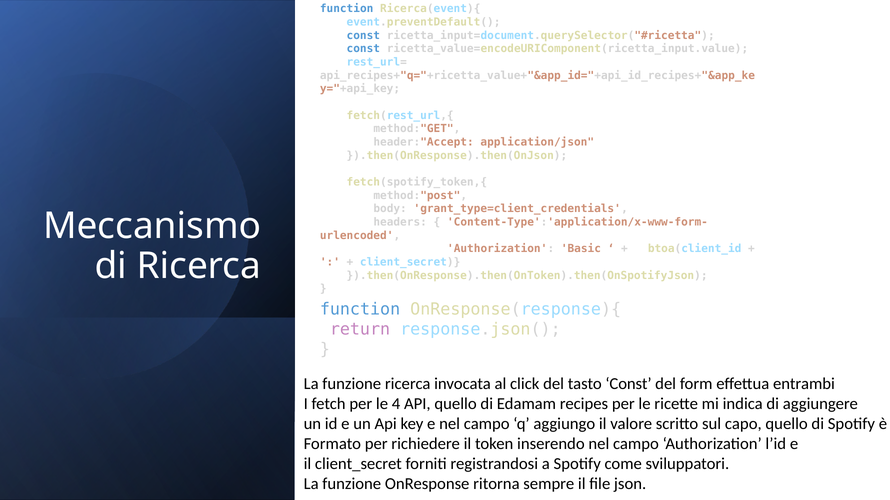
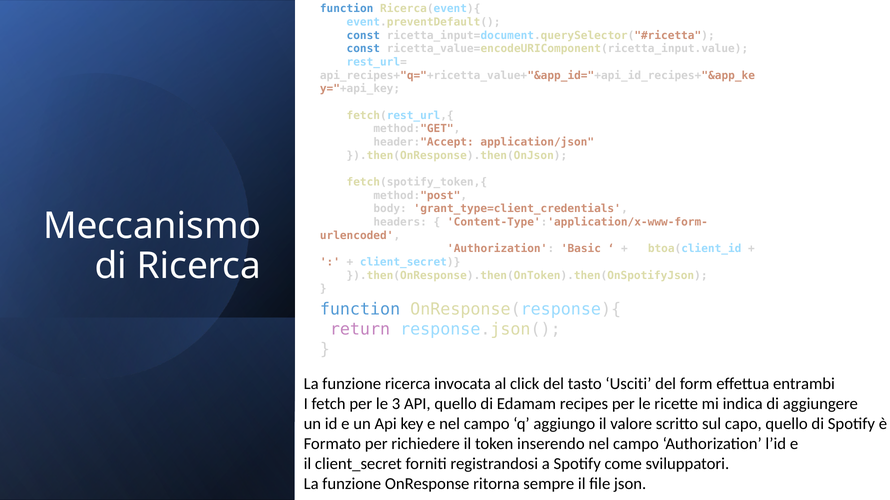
tasto Const: Const -> Usciti (628, 384)
4: 4 -> 3 (396, 404)
